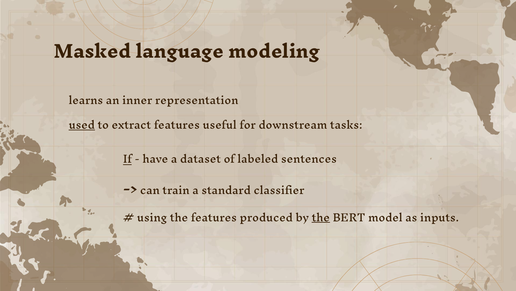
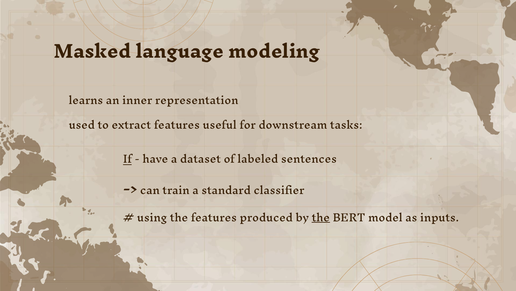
used underline: present -> none (82, 125)
